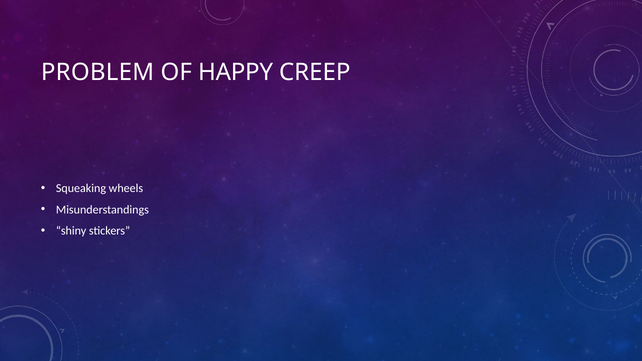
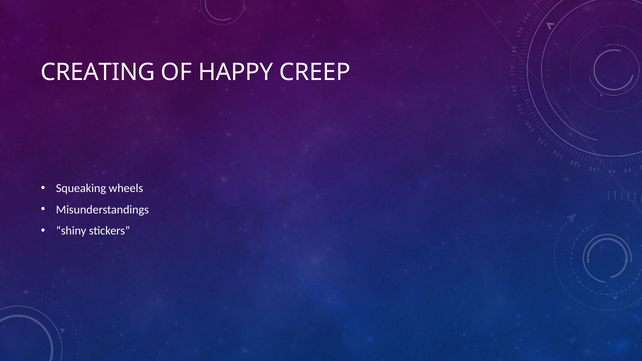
PROBLEM: PROBLEM -> CREATING (98, 72)
